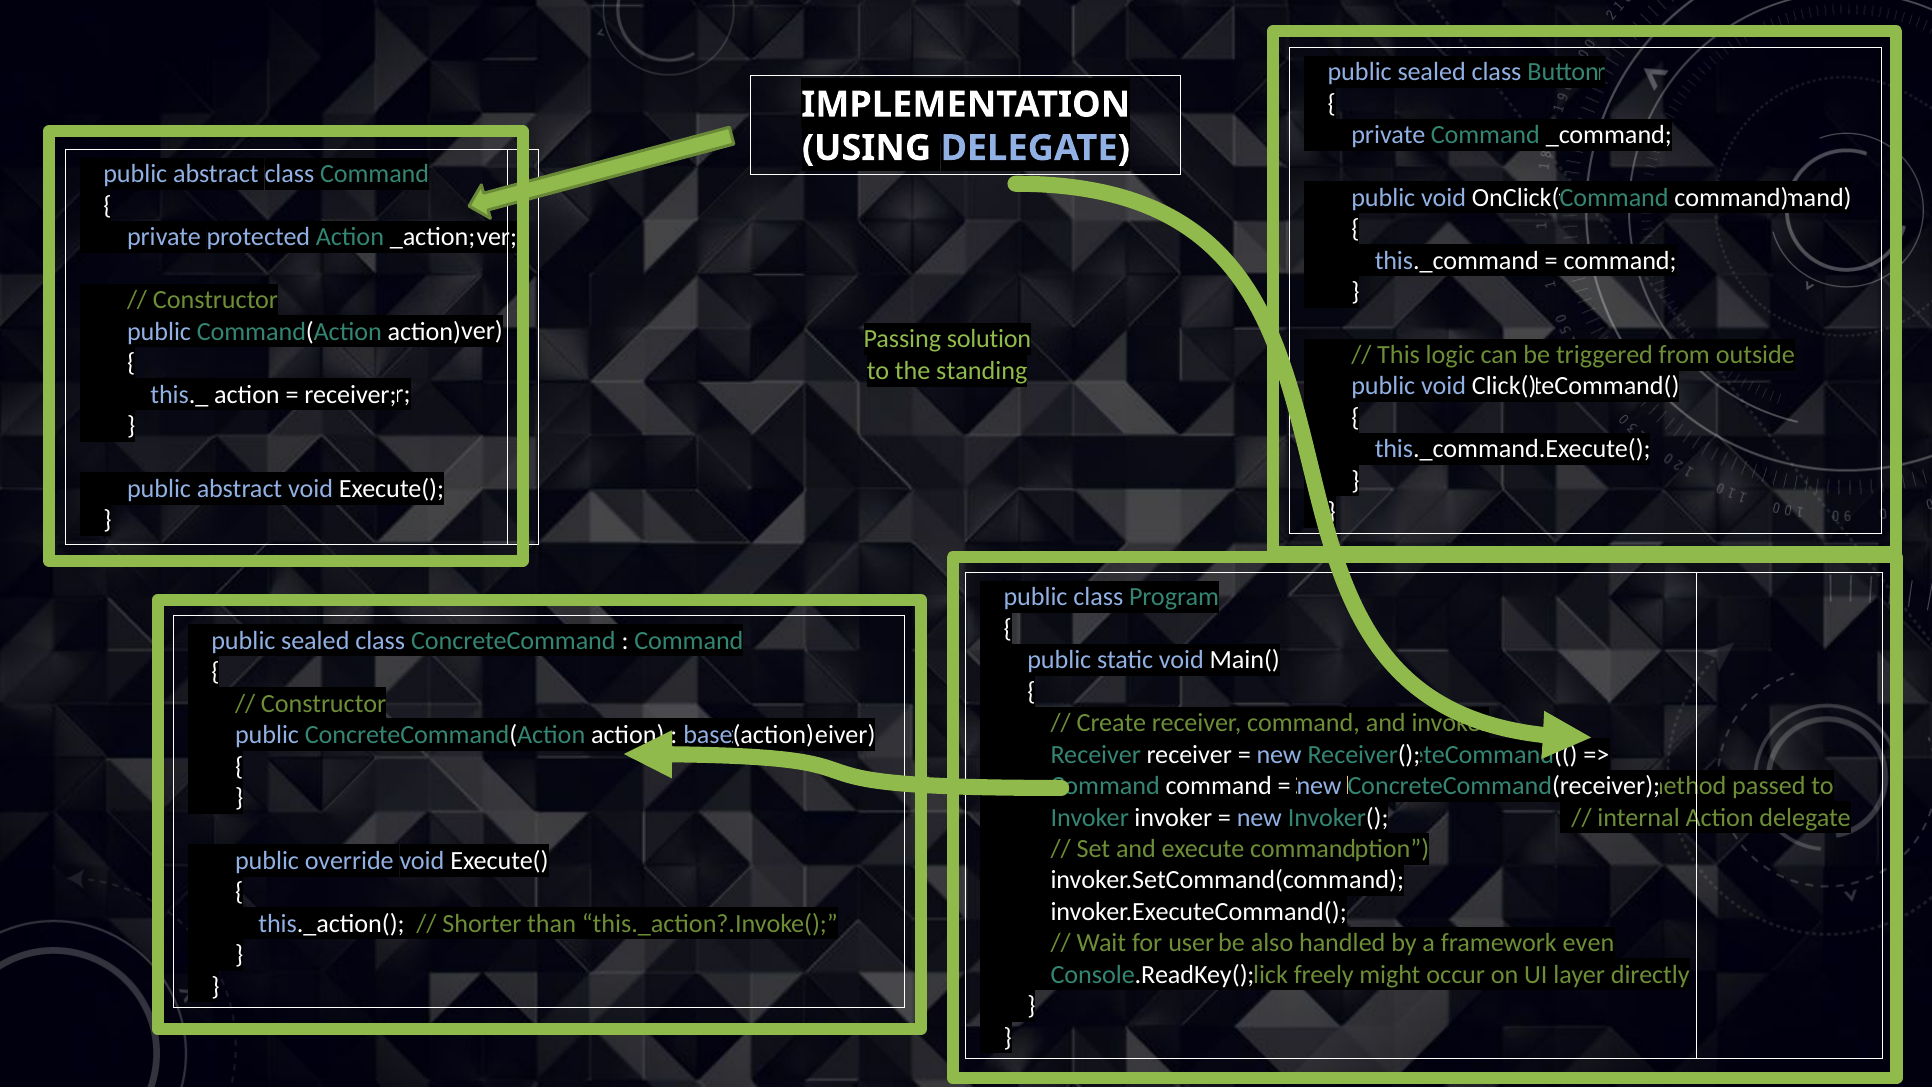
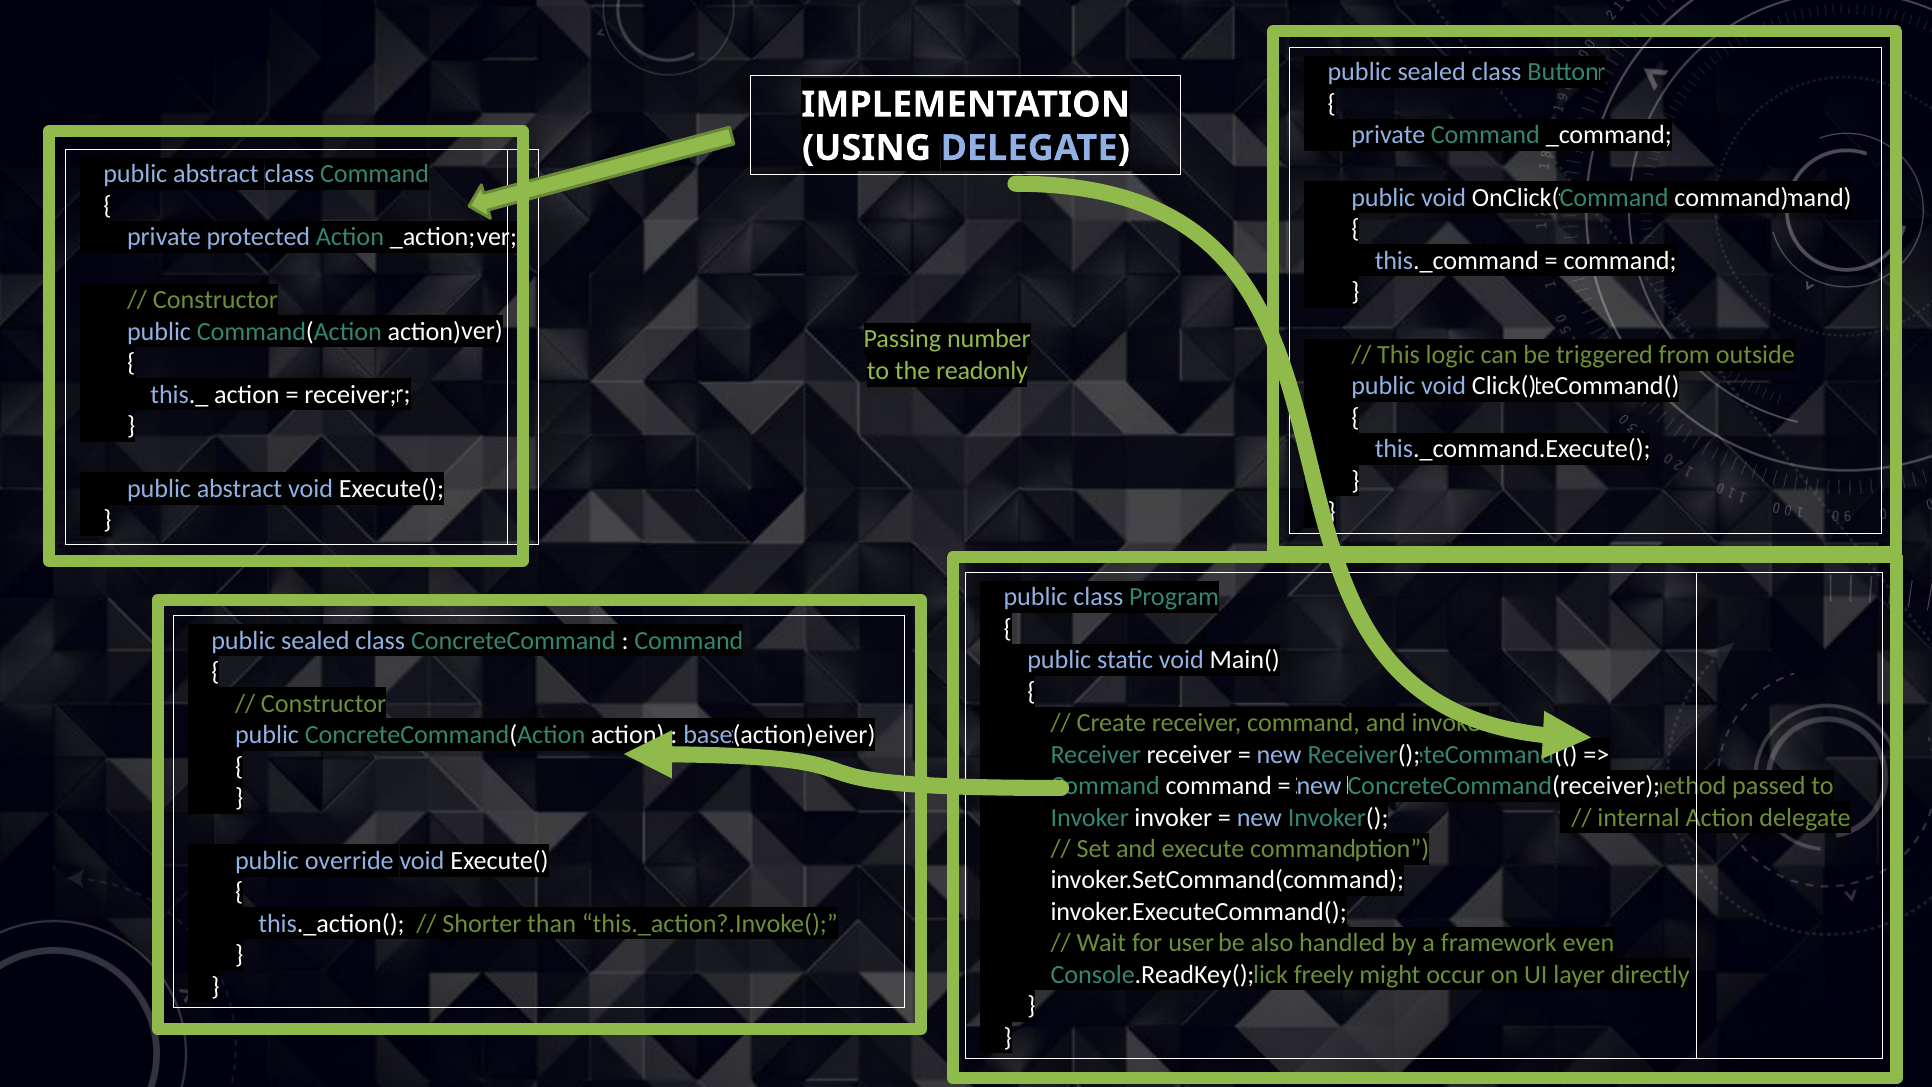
solution: solution -> number (989, 339)
standing: standing -> readonly (982, 371)
